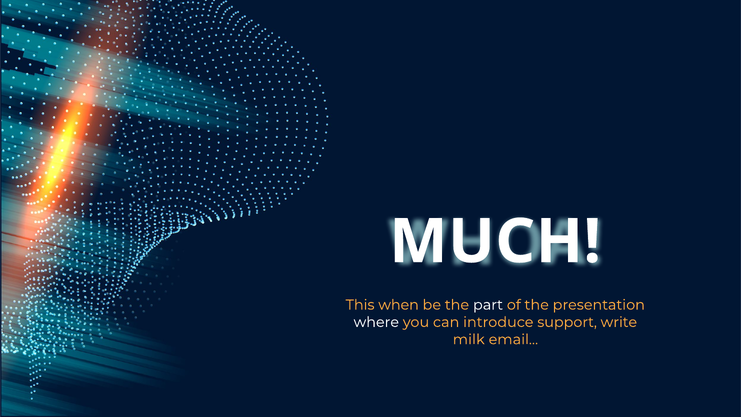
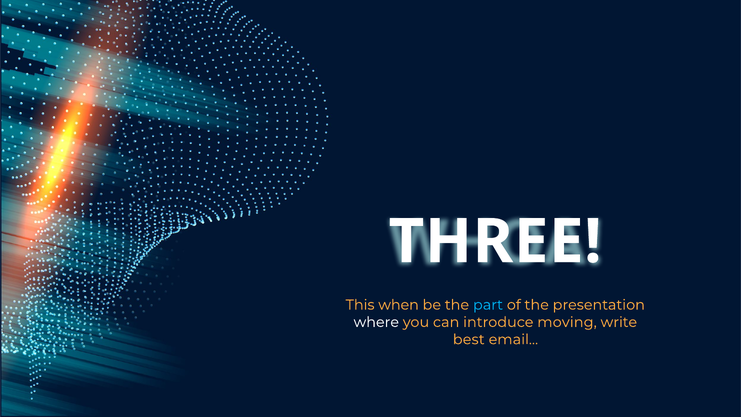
MUCH: MUCH -> THREE (495, 242)
part colour: white -> light blue (488, 305)
support: support -> moving (567, 322)
milk: milk -> best (469, 339)
